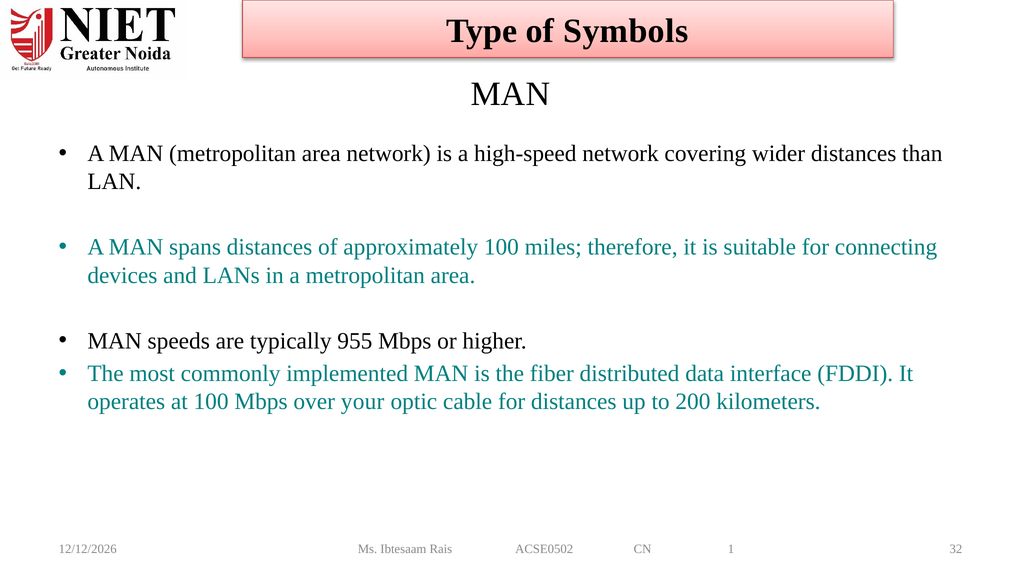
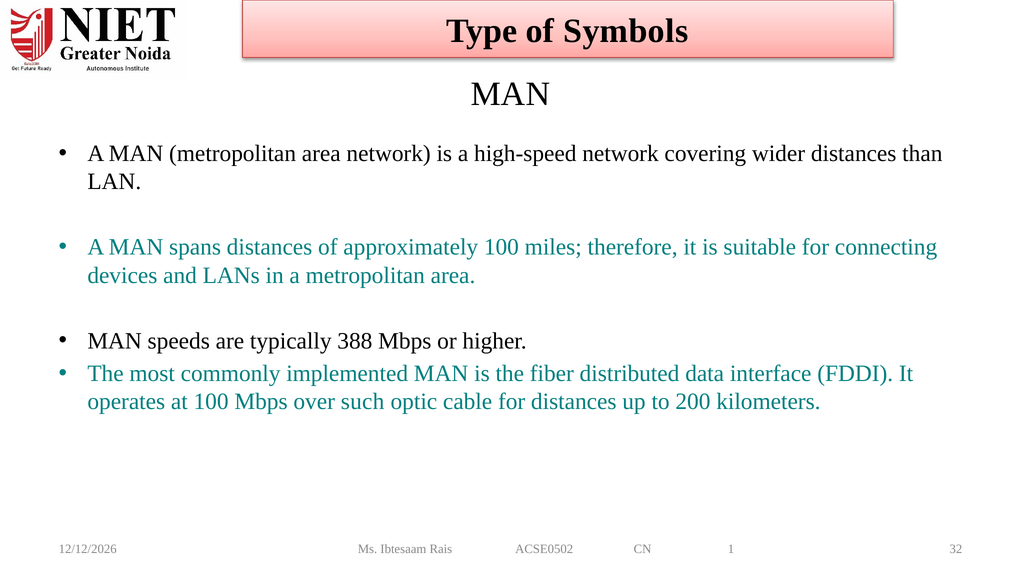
955: 955 -> 388 (355, 340)
your: your -> such (363, 401)
